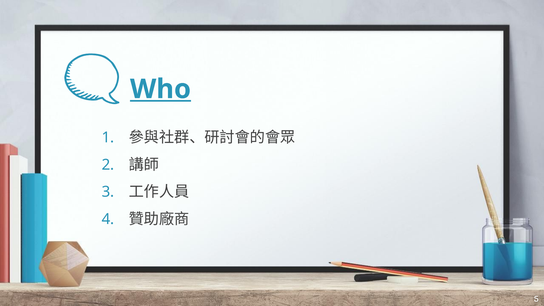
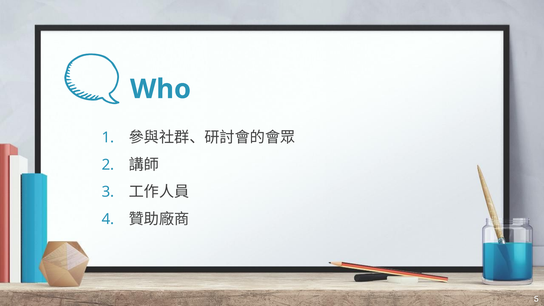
Who underline: present -> none (160, 89)
